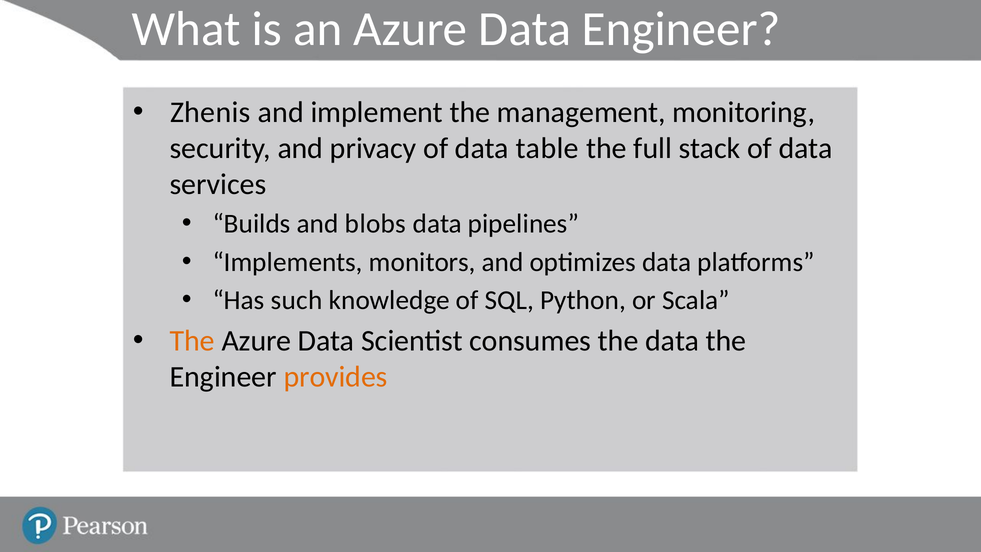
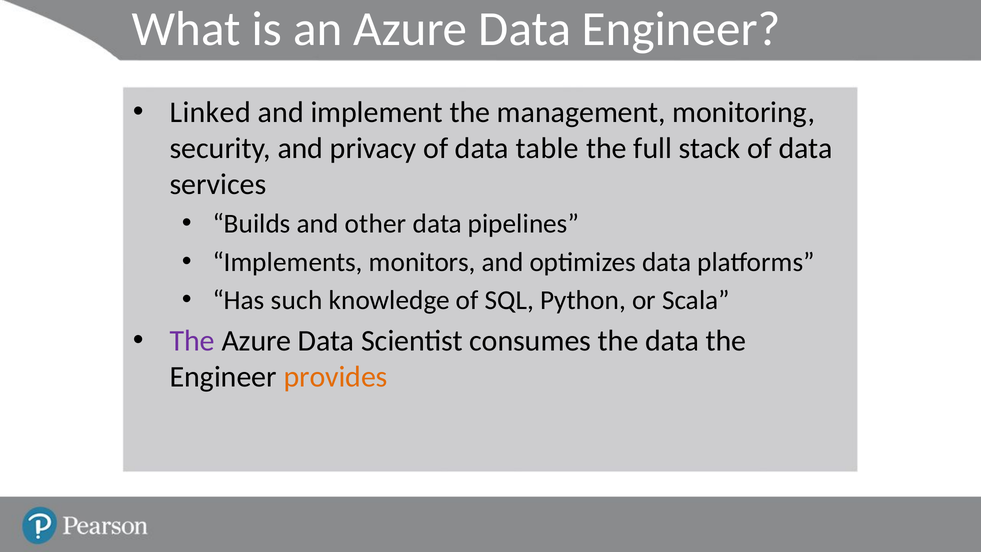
Zhenis: Zhenis -> Linked (210, 112)
blobs: blobs -> other (375, 224)
The colour: orange -> purple (192, 341)
